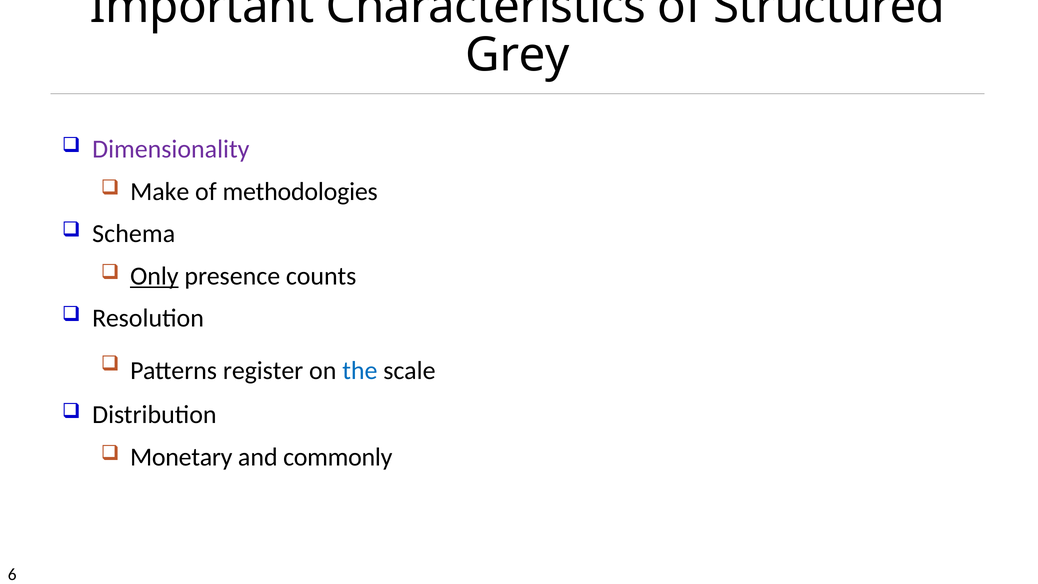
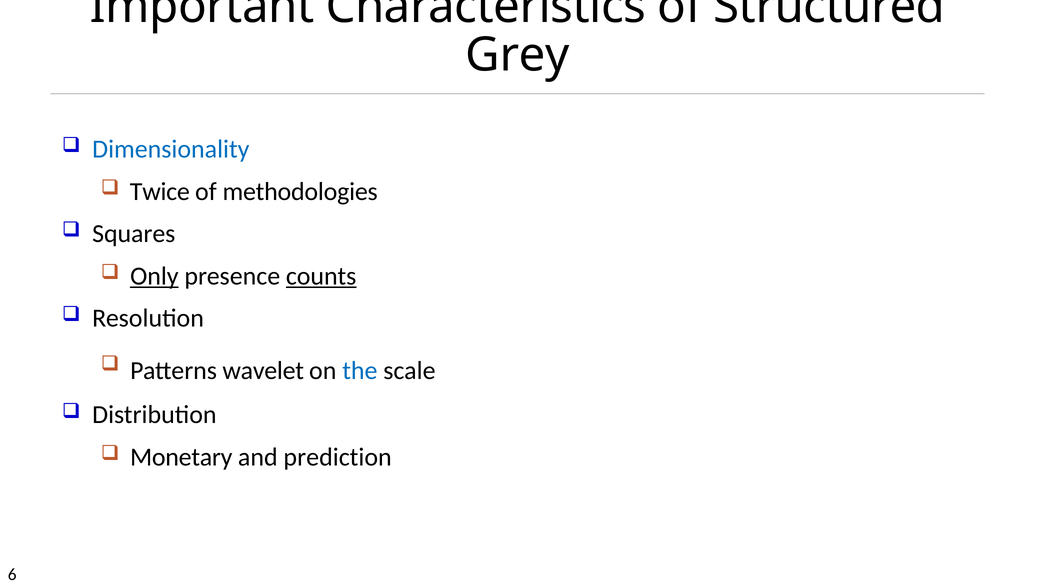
Dimensionality colour: purple -> blue (171, 149)
Make: Make -> Twice (160, 191)
Schema: Schema -> Squares (134, 234)
counts underline: none -> present (321, 276)
register: register -> wavelet (263, 371)
commonly: commonly -> prediction (338, 457)
